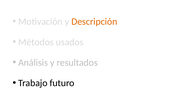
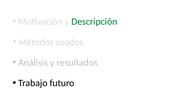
Descripción colour: orange -> green (94, 22)
